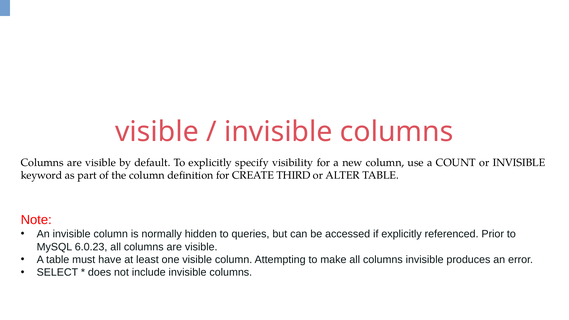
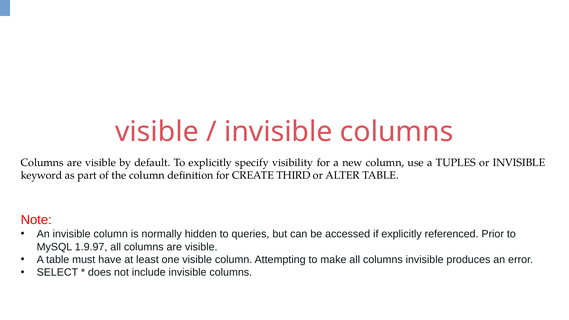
COUNT: COUNT -> TUPLES (456, 163)
6.0.23: 6.0.23 -> 1.9.97 (91, 247)
